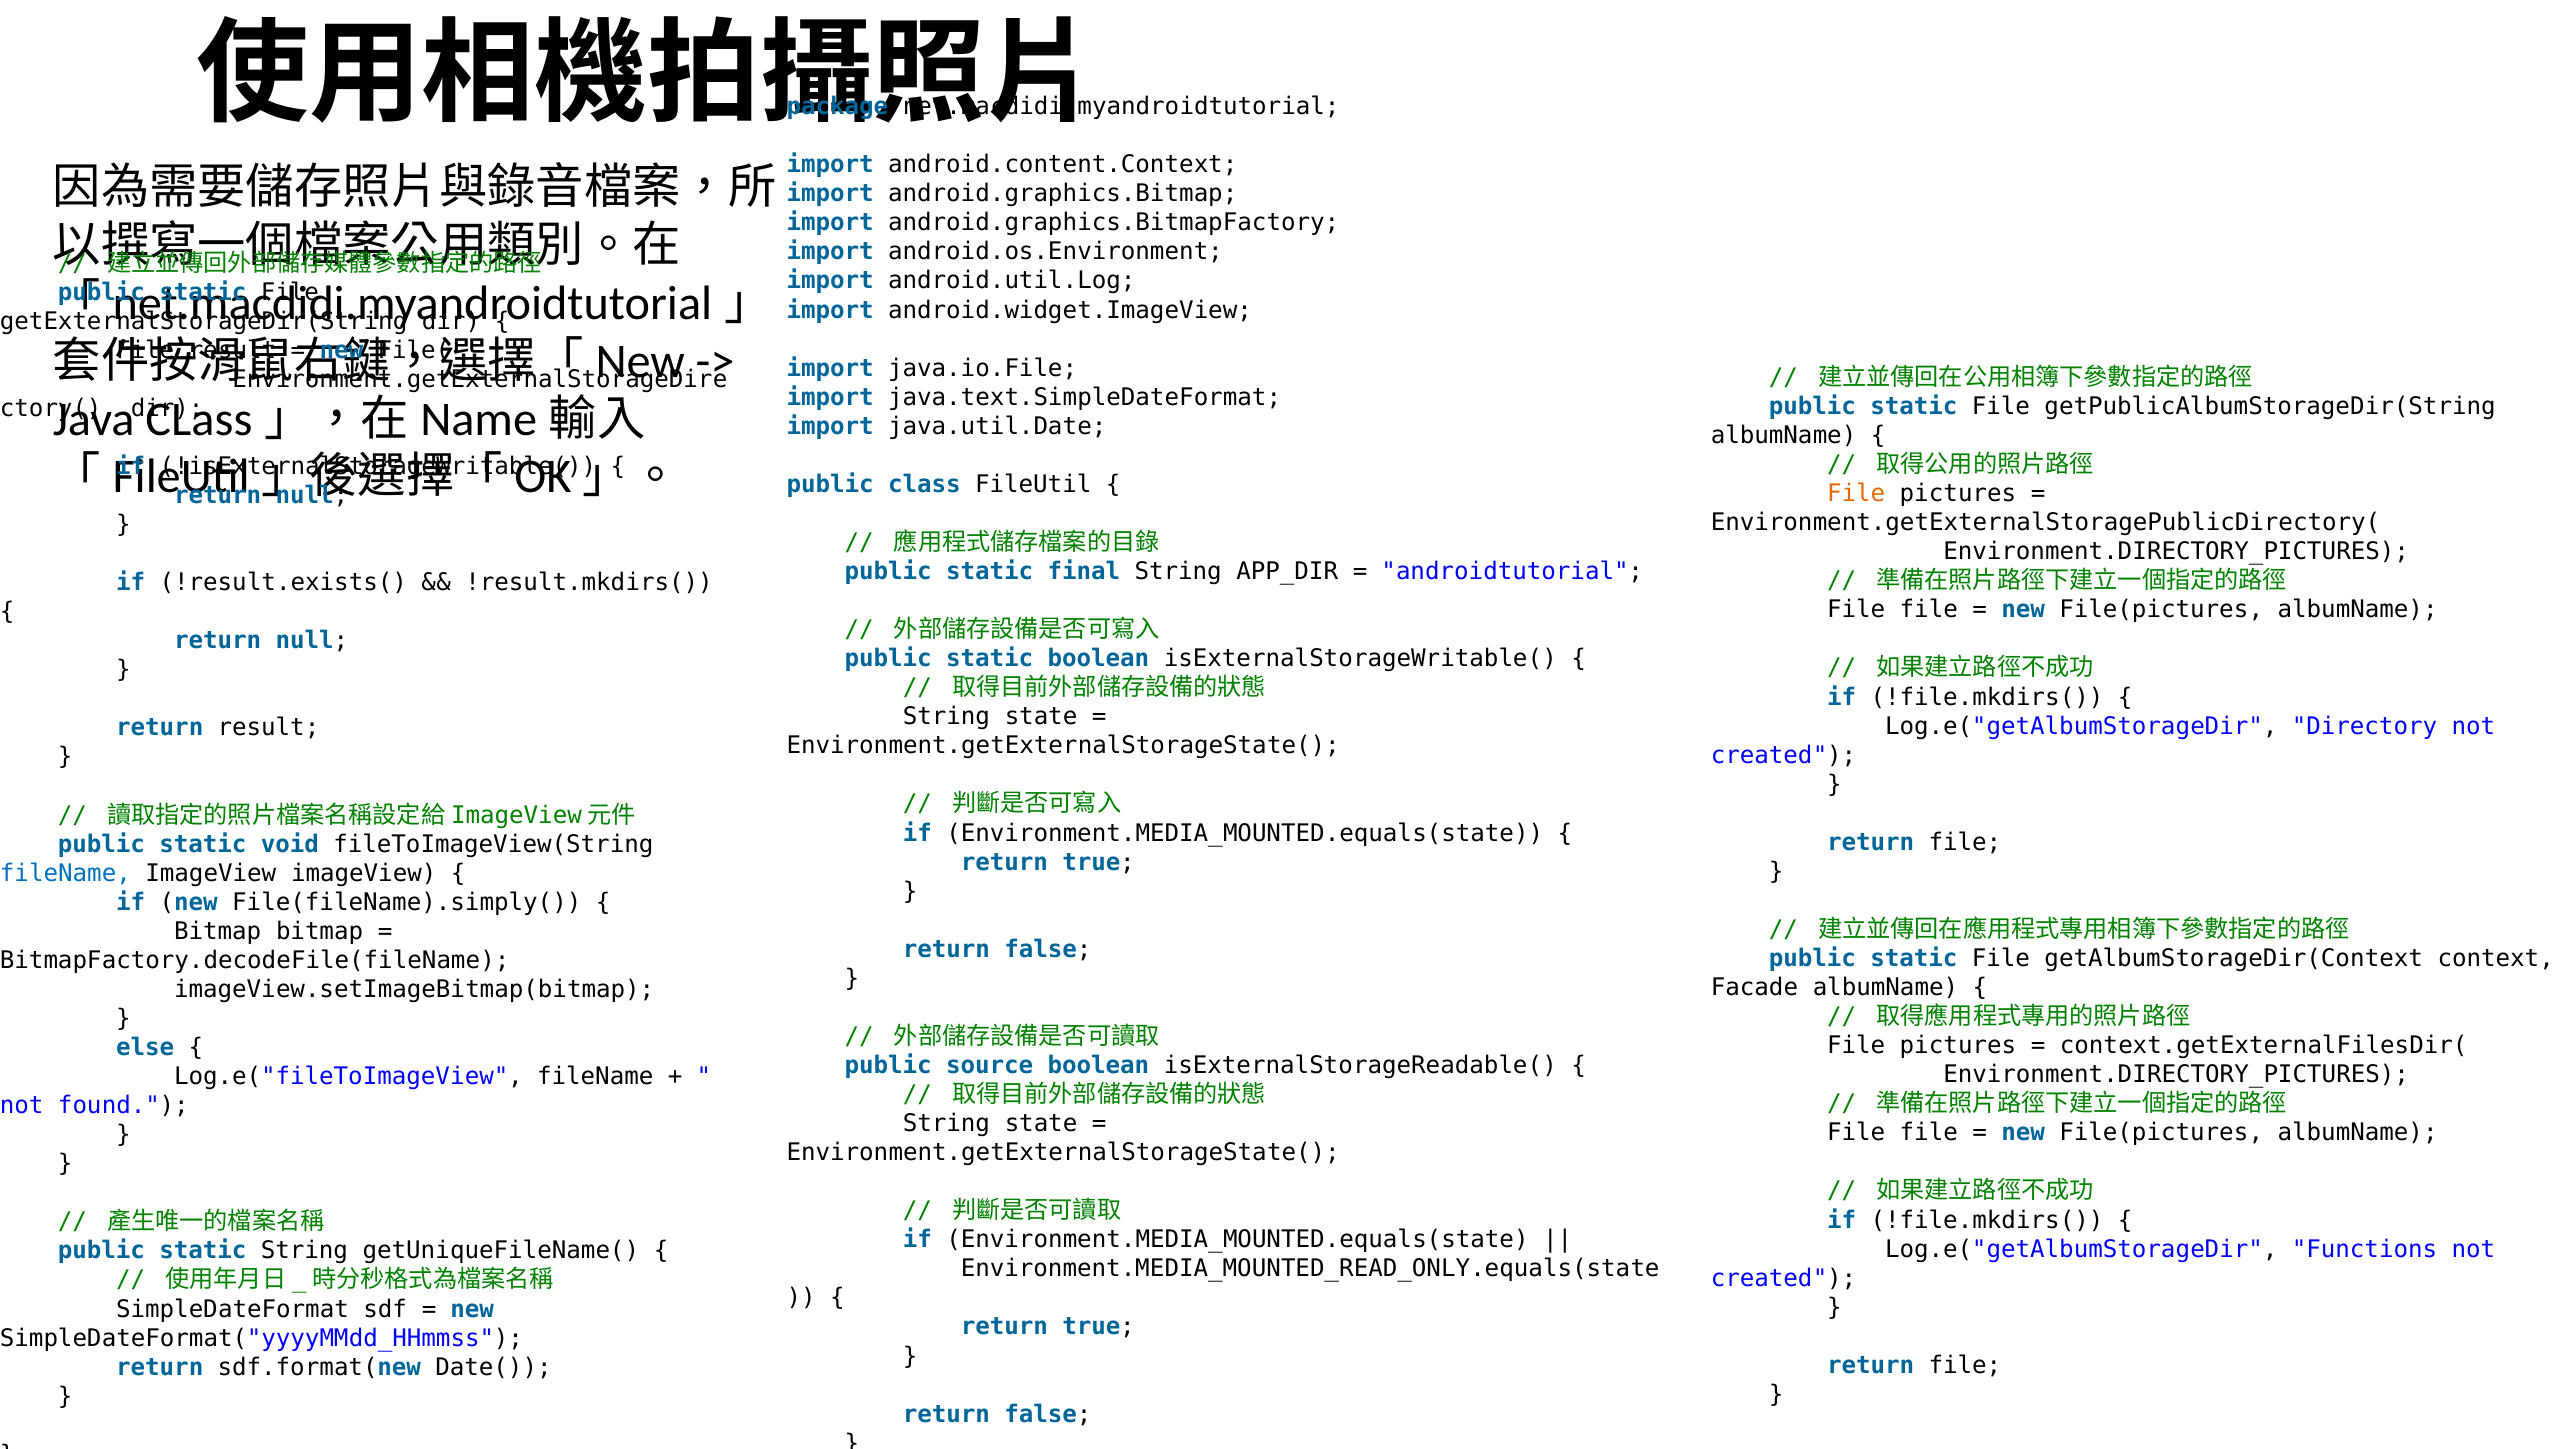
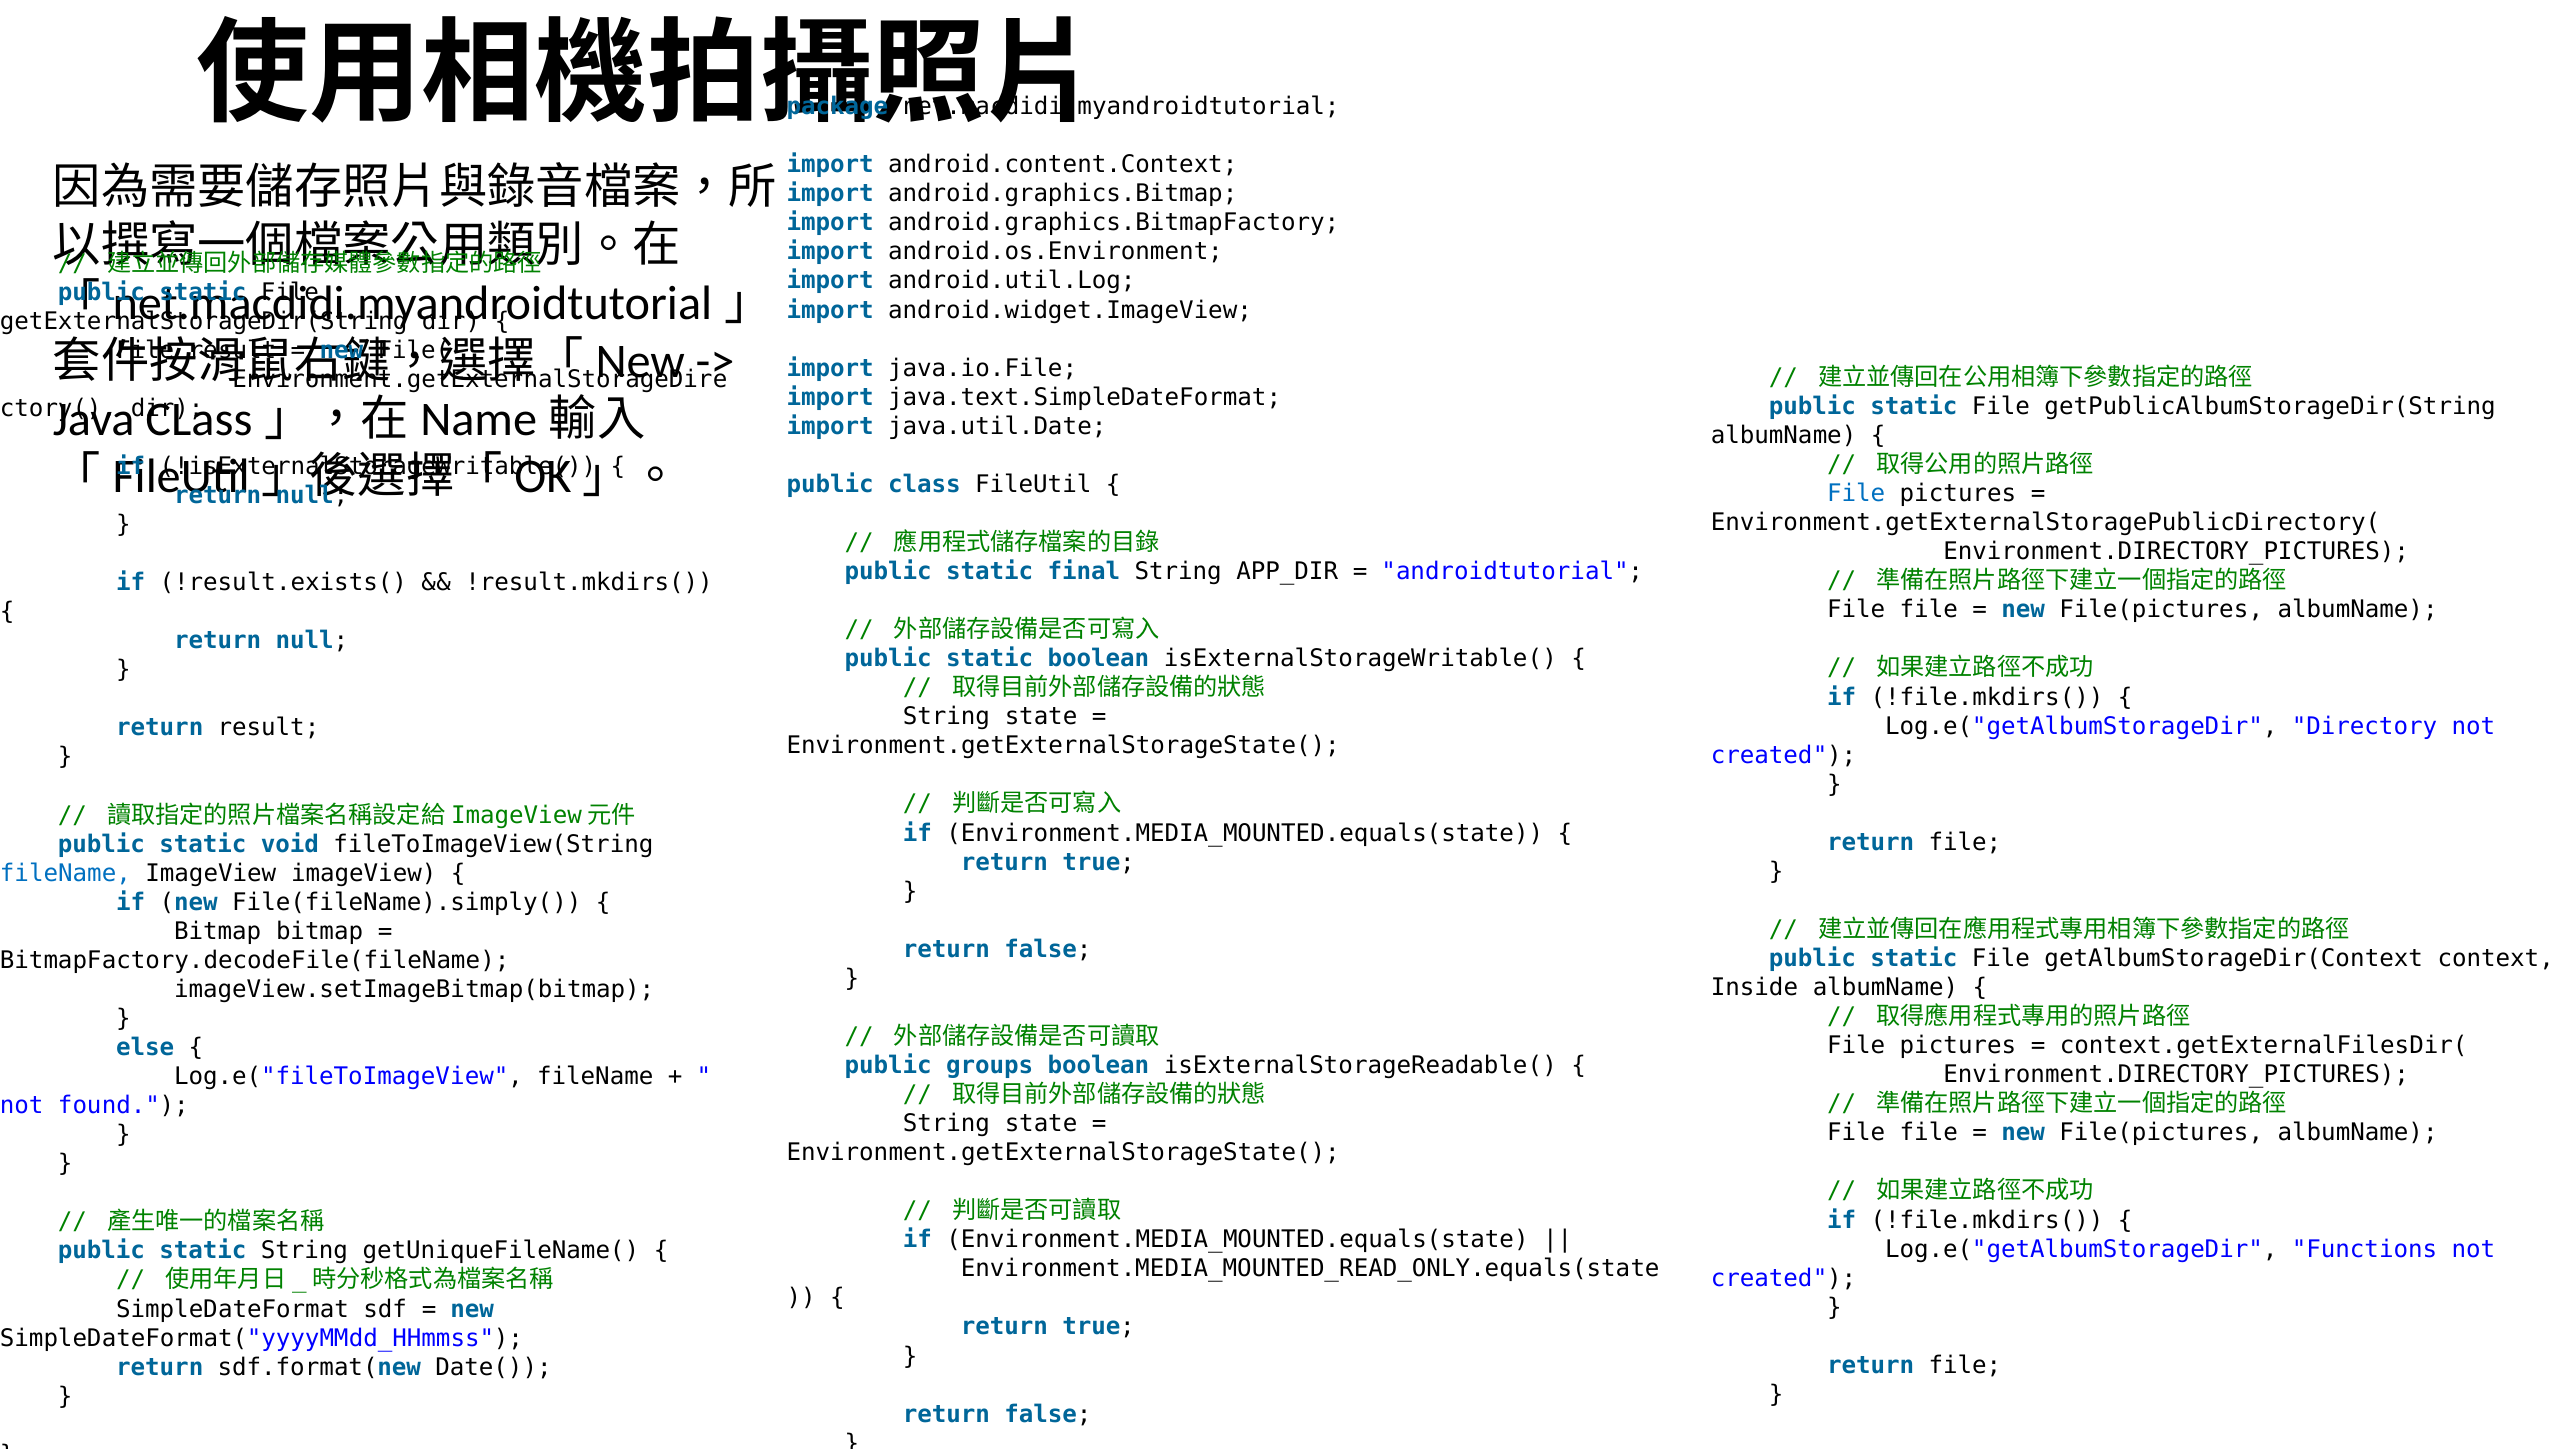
File colour: orange -> blue (1856, 494)
Facade: Facade -> Inside (1754, 988)
source: source -> groups (990, 1065)
